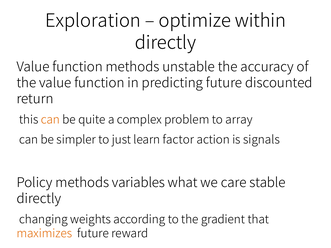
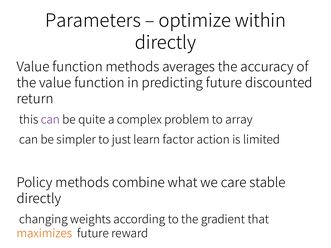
Exploration: Exploration -> Parameters (93, 21)
unstable: unstable -> averages (189, 67)
can colour: orange -> purple (50, 120)
signals: signals -> limited (262, 140)
variables: variables -> combine (138, 183)
